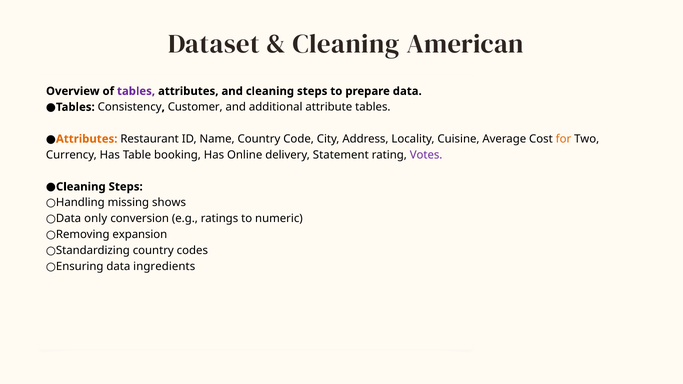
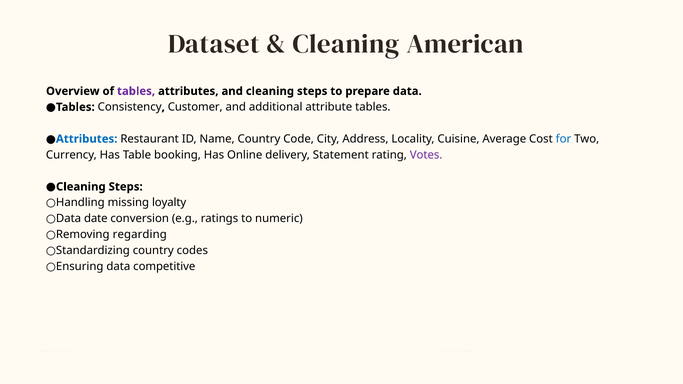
Attributes colour: orange -> blue (87, 139)
for colour: orange -> blue (563, 139)
shows: shows -> loyalty (169, 203)
only: only -> date (96, 219)
expansion: expansion -> regarding (140, 235)
ingredients: ingredients -> competitive (164, 266)
